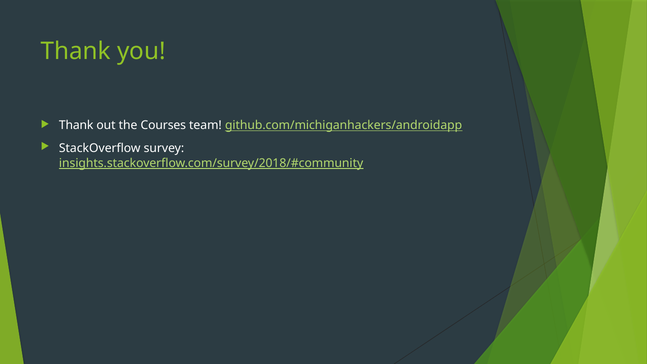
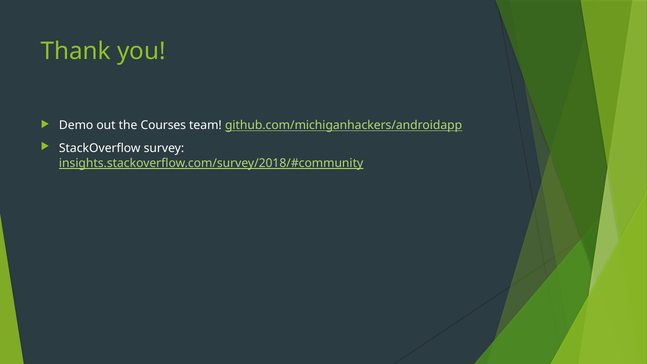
Thank: Thank -> Demo (76, 125)
